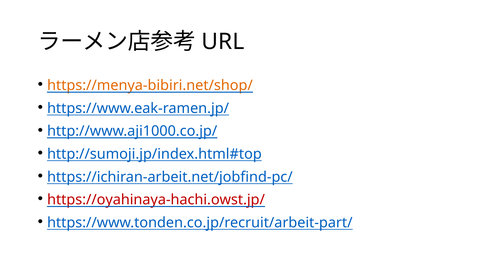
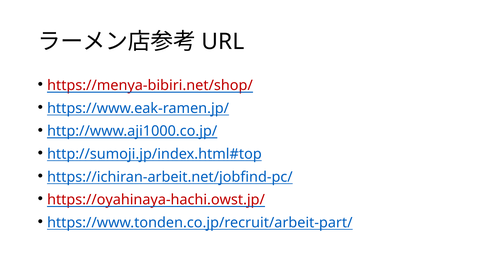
https://menya-bibiri.net/shop/ colour: orange -> red (150, 86)
